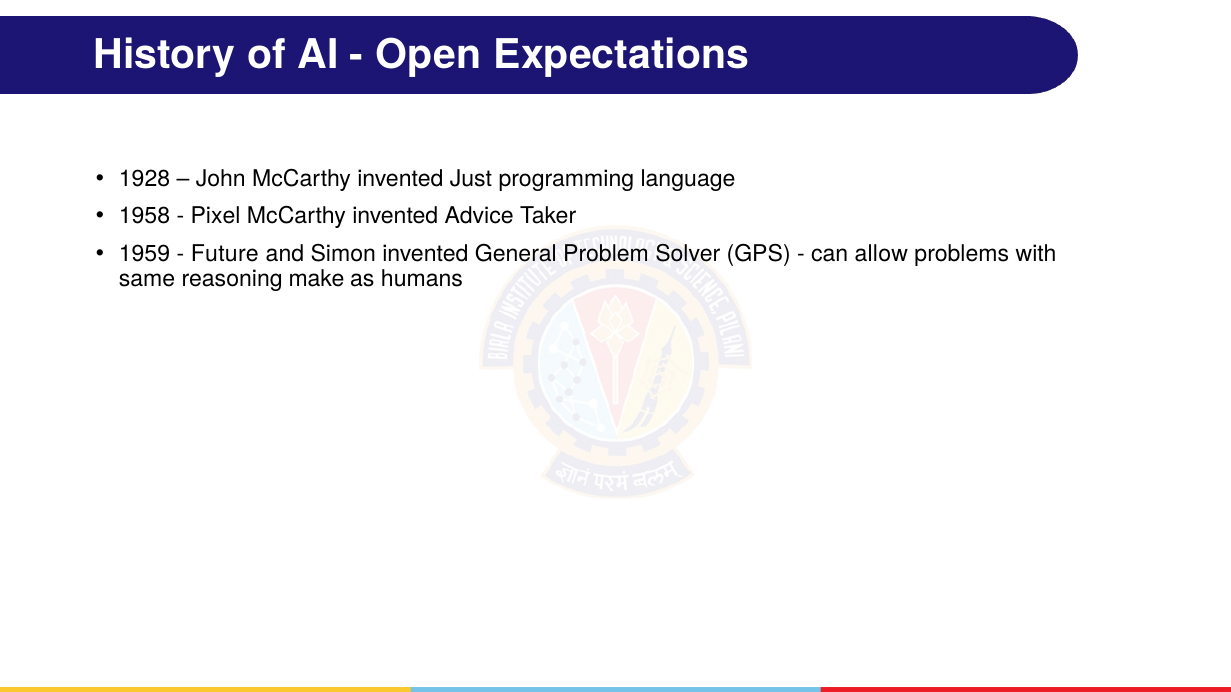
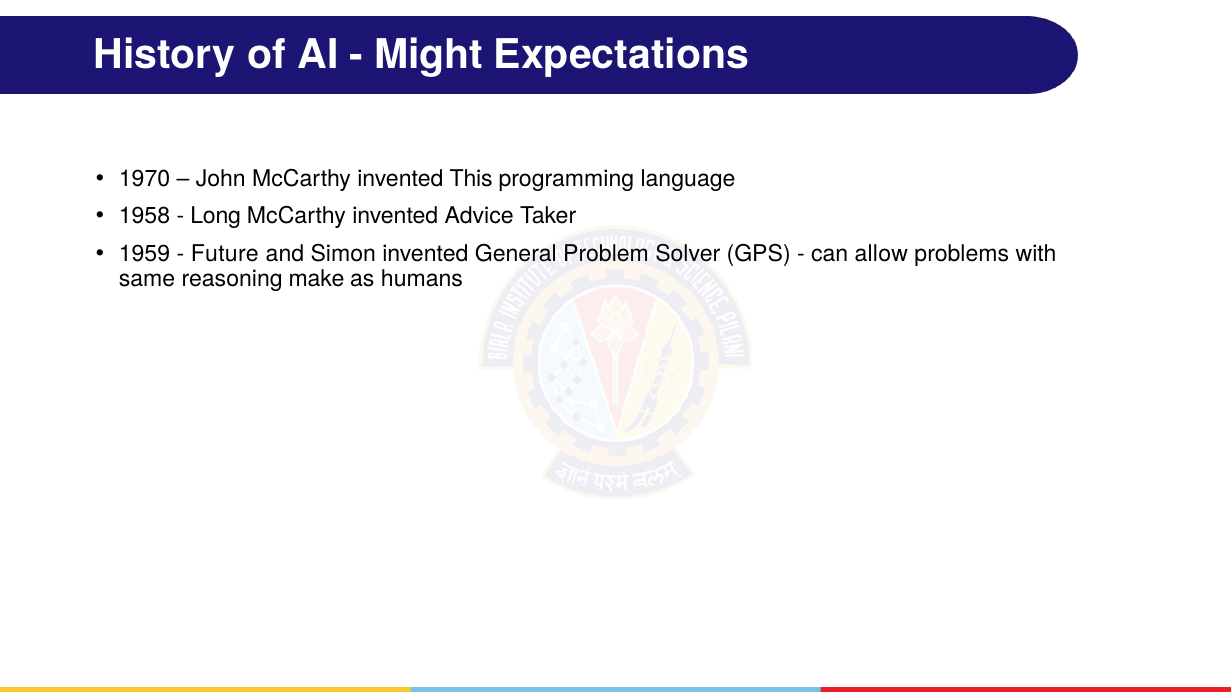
Open: Open -> Might (429, 55)
1928: 1928 -> 1970 (145, 179)
Just: Just -> This (471, 179)
Pixel: Pixel -> Long (216, 216)
